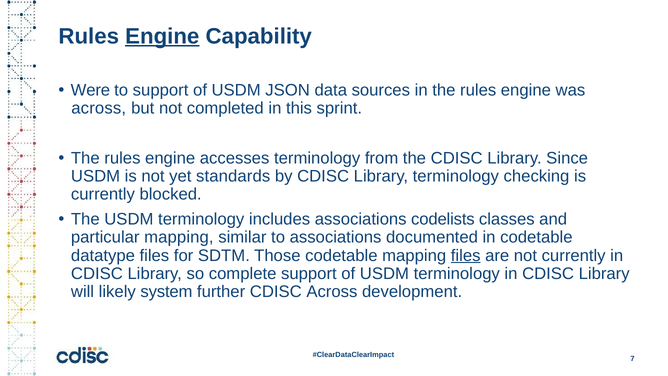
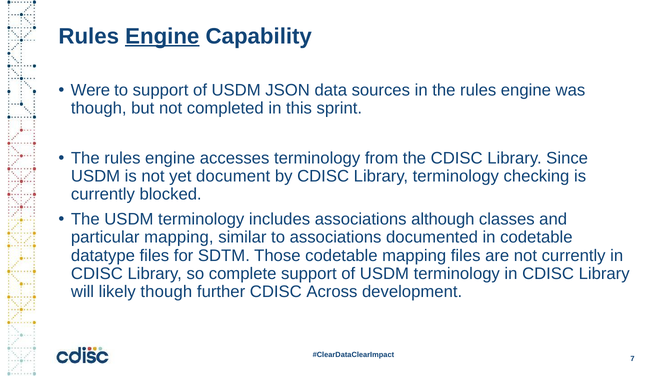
across: across -> though (99, 108)
standards: standards -> document (233, 176)
codelists: codelists -> although (443, 219)
files underline: present -> none (466, 255)
likely system: system -> though (166, 291)
